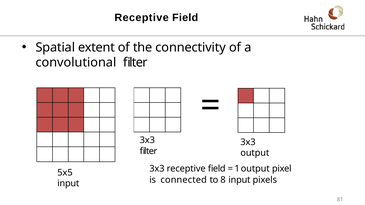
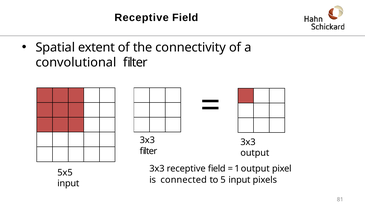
8: 8 -> 5 (223, 180)
